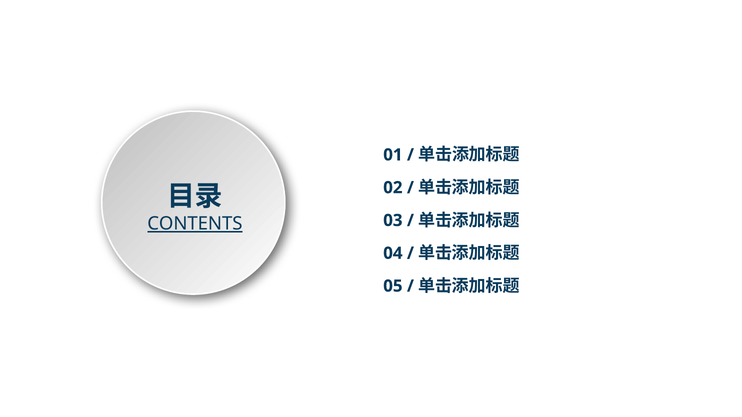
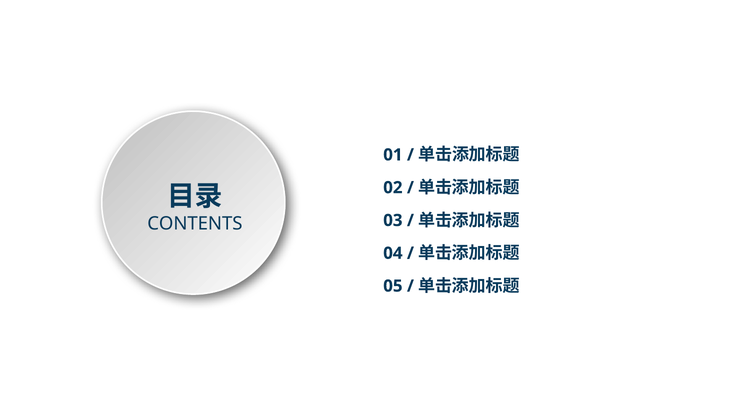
CONTENTS underline: present -> none (195, 224)
